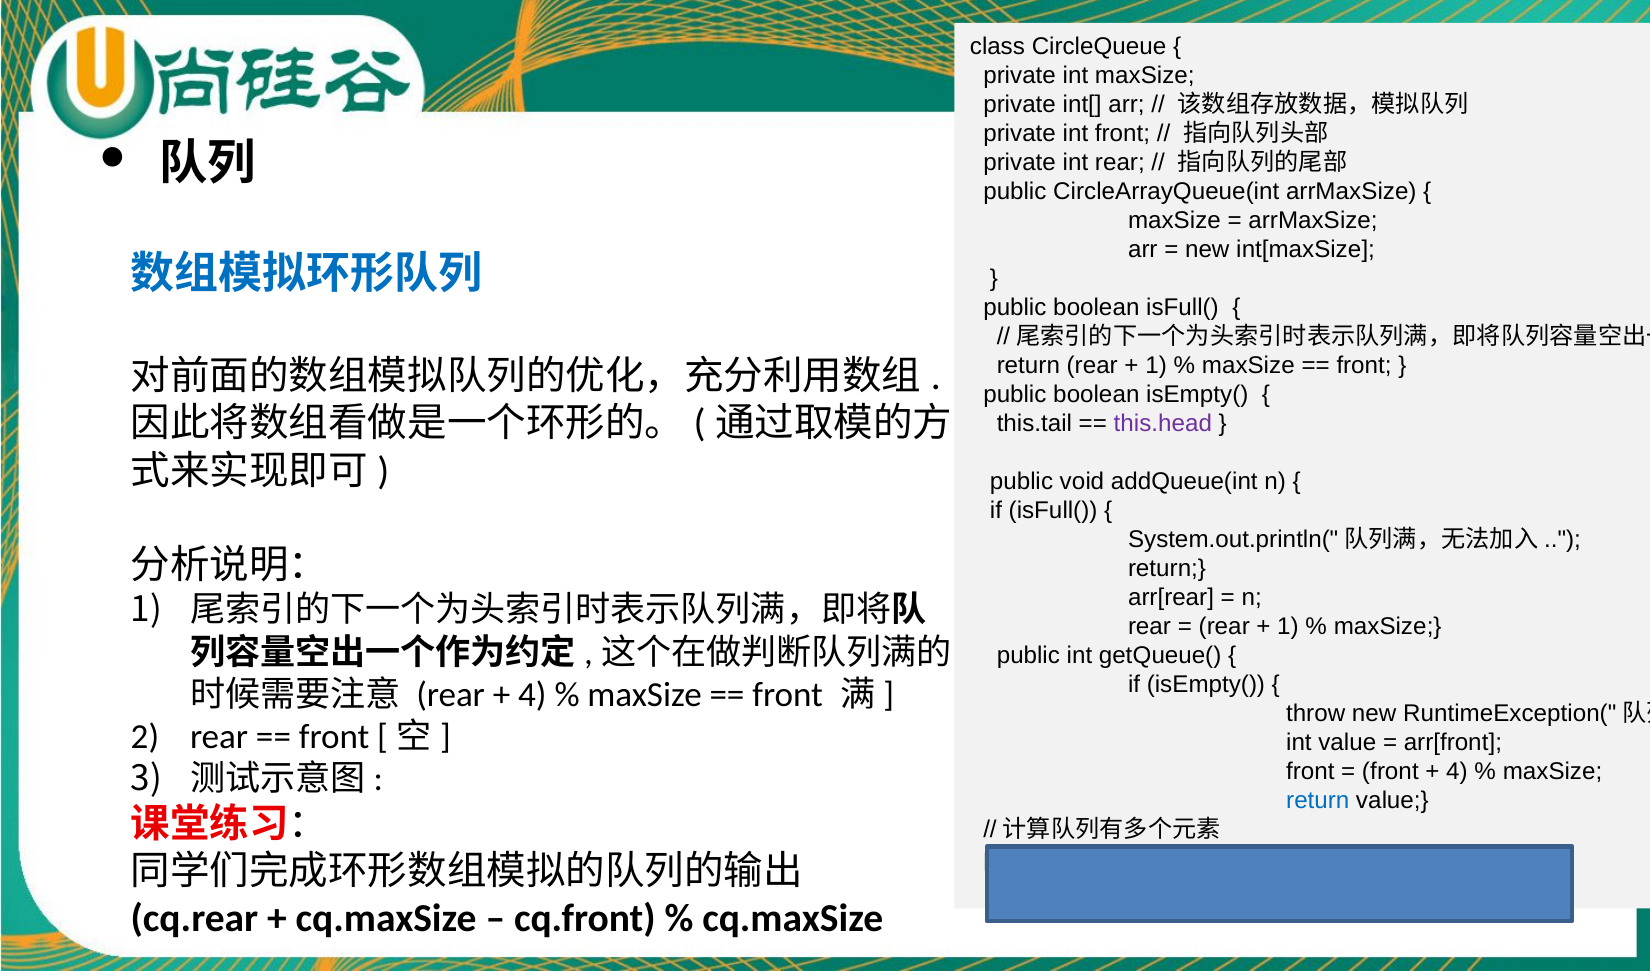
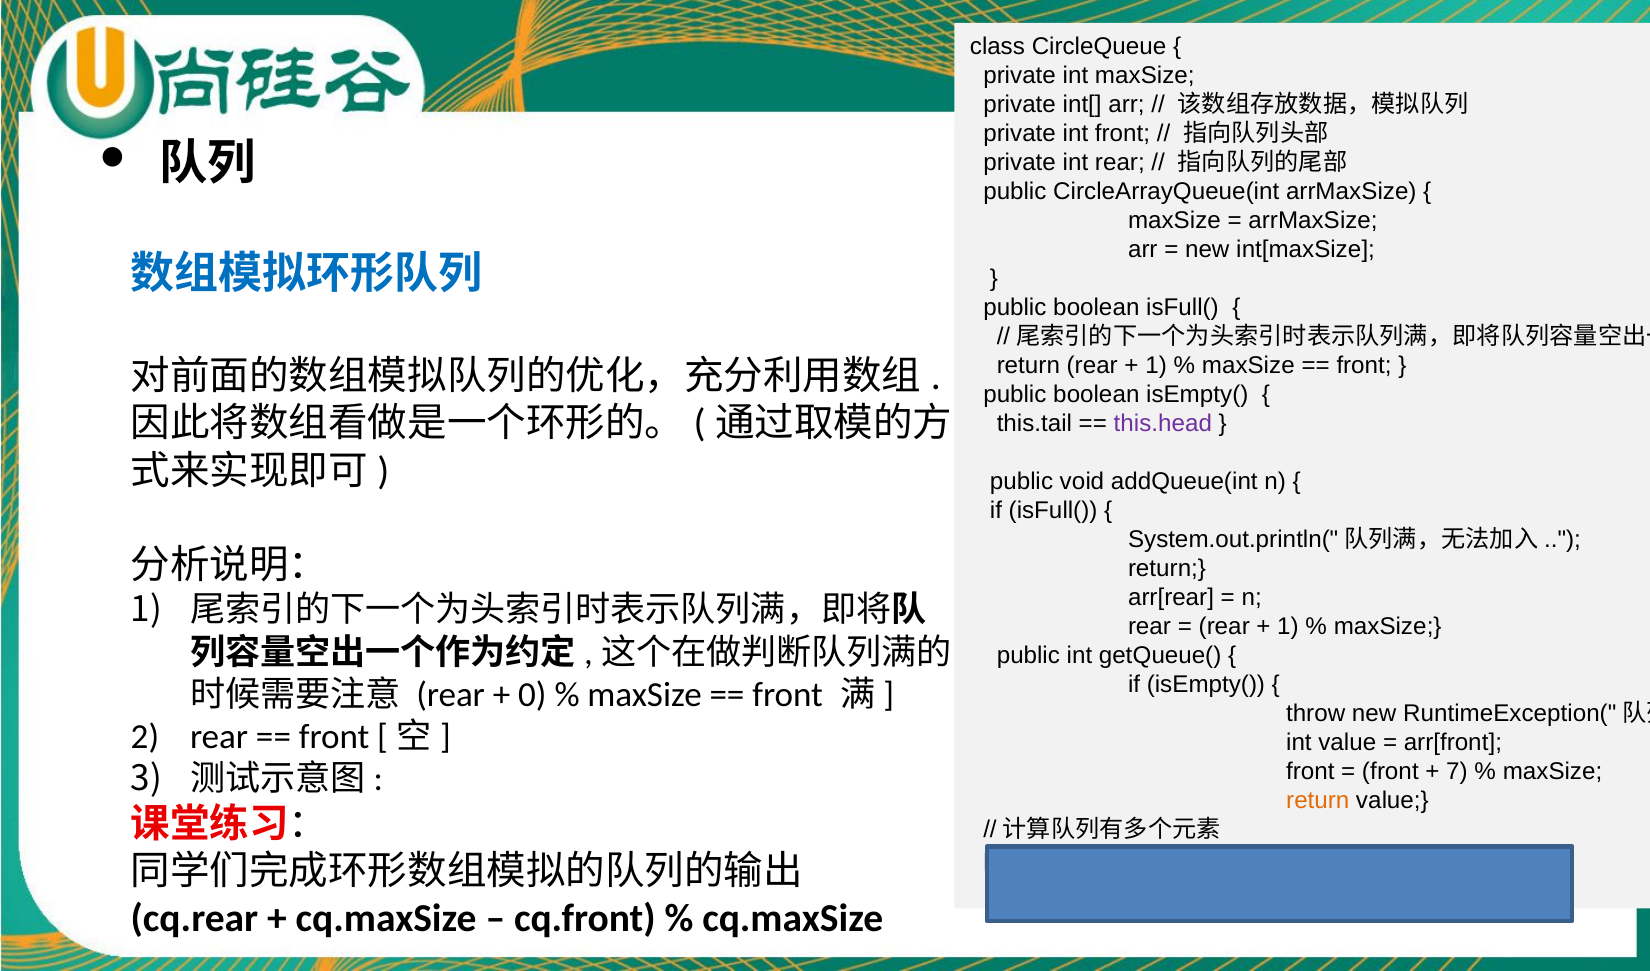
4: 4 -> 0 (532, 695)
4: 4 -> 7 (1457, 772)
return colour: blue -> orange (1318, 801)
